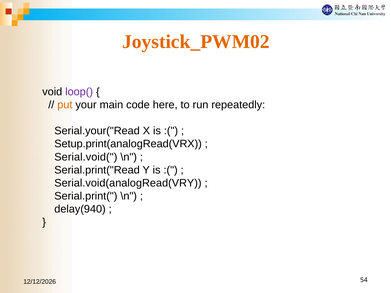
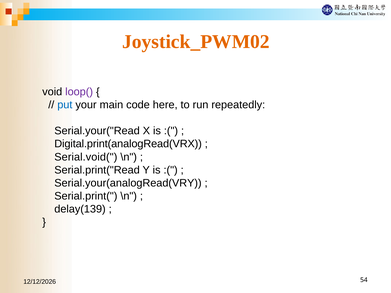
put colour: orange -> blue (65, 105)
Setup.print(analogRead(VRX: Setup.print(analogRead(VRX -> Digital.print(analogRead(VRX (128, 144)
Serial.void(analogRead(VRY: Serial.void(analogRead(VRY -> Serial.your(analogRead(VRY (128, 183)
delay(940: delay(940 -> delay(139 (80, 209)
